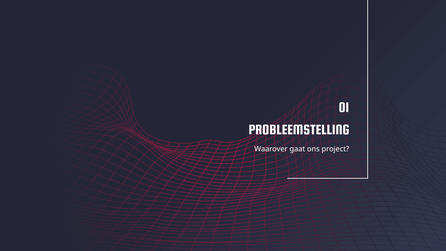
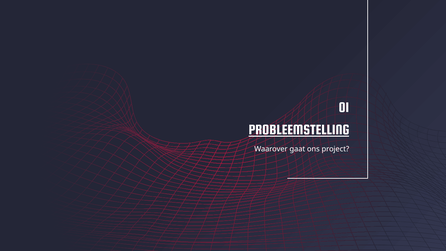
PROBLEEMSTELLING underline: none -> present (299, 130)
